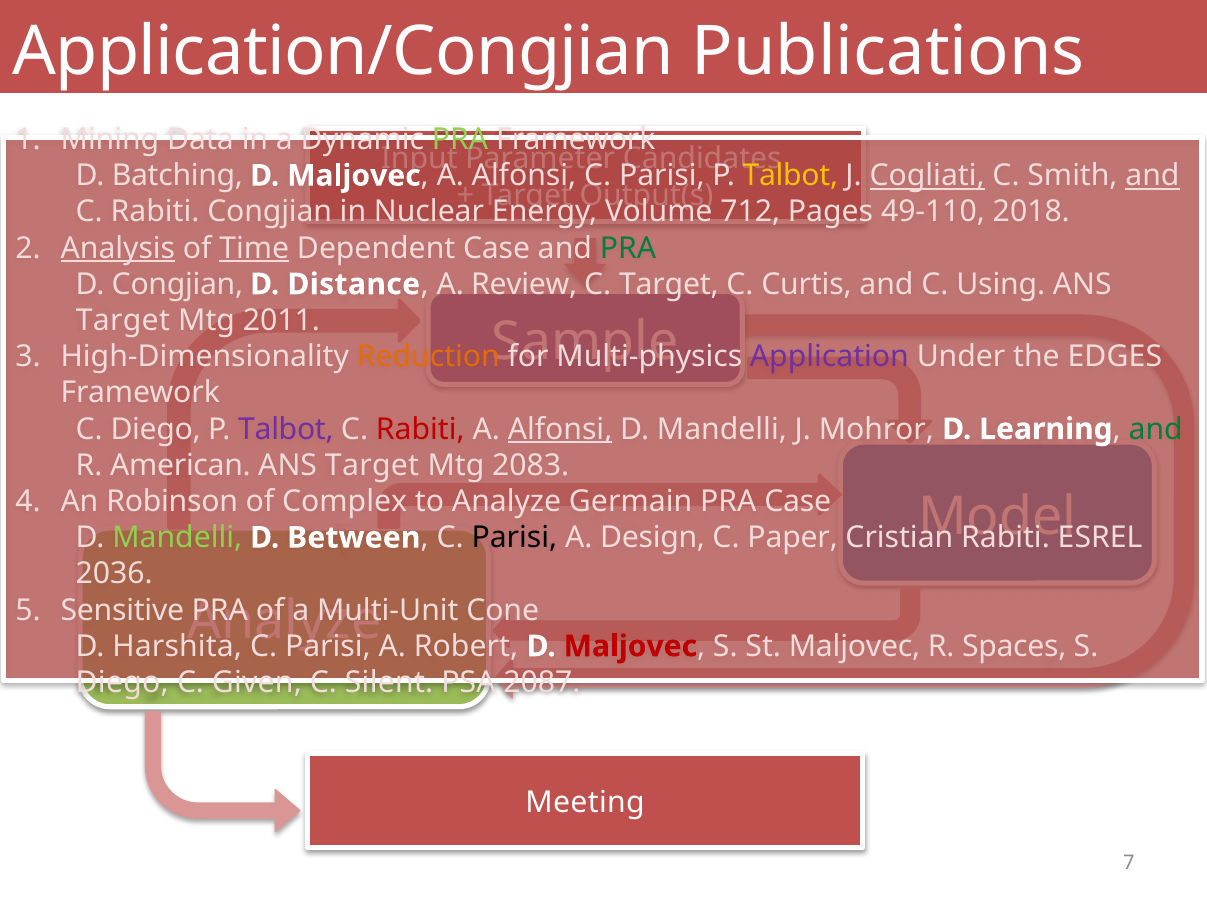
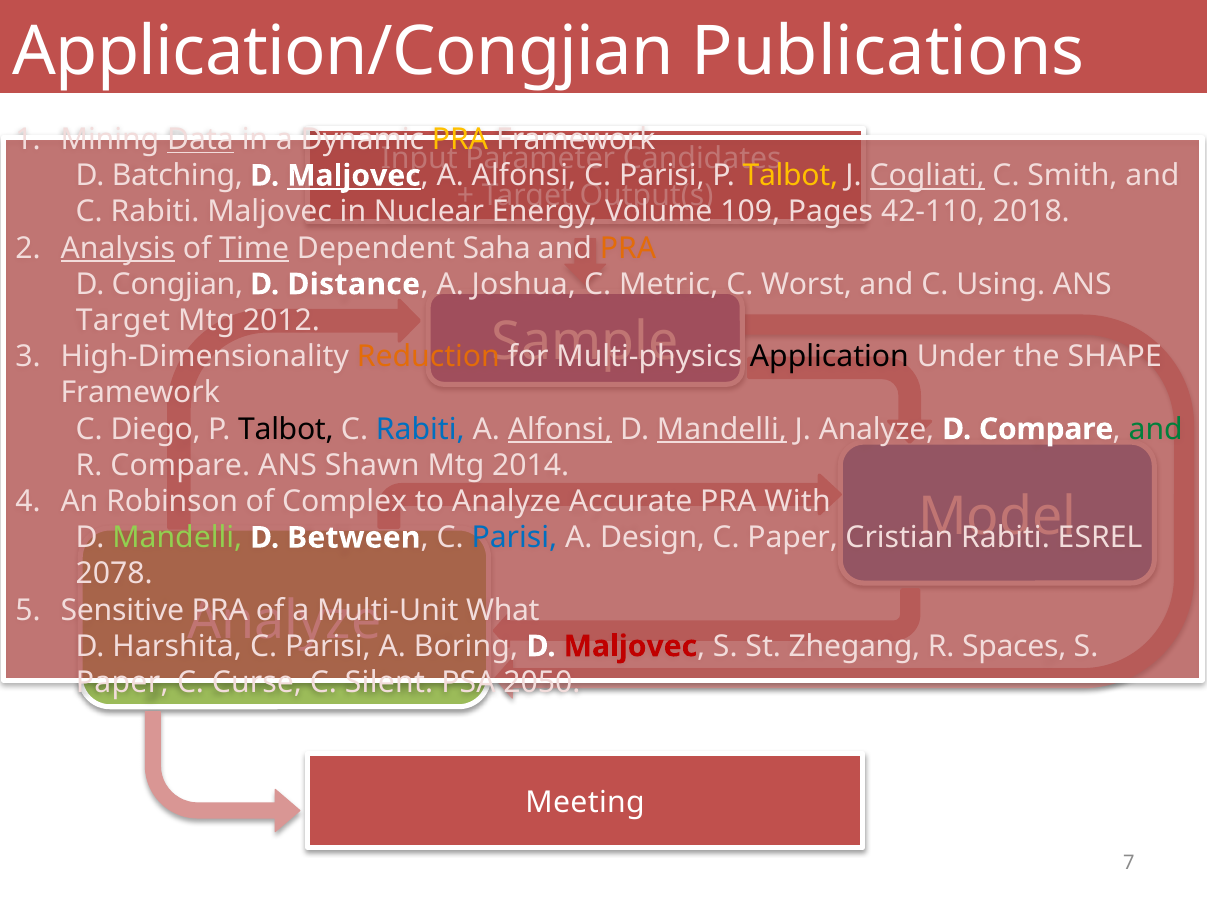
Data underline: none -> present (201, 140)
PRA colour: light green -> yellow (460, 140)
Maljovec underline: none -> present (354, 176)
and underline: present -> none (1152, 176)
Rabiti Congjian: Congjian -> Maljovec (270, 212)
712: 712 -> 109 (750, 212)
49-110: 49-110 -> 42-110 (933, 212)
Dependent Case: Case -> Saha (497, 248)
PRA colour: green -> orange (628, 248)
Review: Review -> Joshua (524, 284)
C Target: Target -> Metric (669, 284)
Curtis: Curtis -> Worst (807, 284)
2011: 2011 -> 2012 (281, 321)
Application colour: purple -> black (829, 357)
EDGES: EDGES -> SHAPE (1115, 357)
Talbot colour: purple -> black (286, 429)
Rabiti colour: red -> blue (420, 429)
Mandelli underline: none -> present (722, 429)
J Mohror: Mohror -> Analyze (876, 429)
D Learning: Learning -> Compare (1046, 429)
R American: American -> Compare (180, 465)
Target: Target -> Shawn (372, 465)
2083: 2083 -> 2014 (531, 465)
Germain: Germain -> Accurate (631, 502)
PRA Case: Case -> With (798, 502)
Parisi colour: black -> blue (514, 538)
2036: 2036 -> 2078 (114, 574)
Cone: Cone -> What (503, 610)
Robert: Robert -> Boring (466, 646)
St Maljovec: Maljovec -> Zhegang (855, 646)
Diego: Diego -> Paper (122, 683)
Given: Given -> Curse (257, 683)
2087: 2087 -> 2050 (542, 683)
